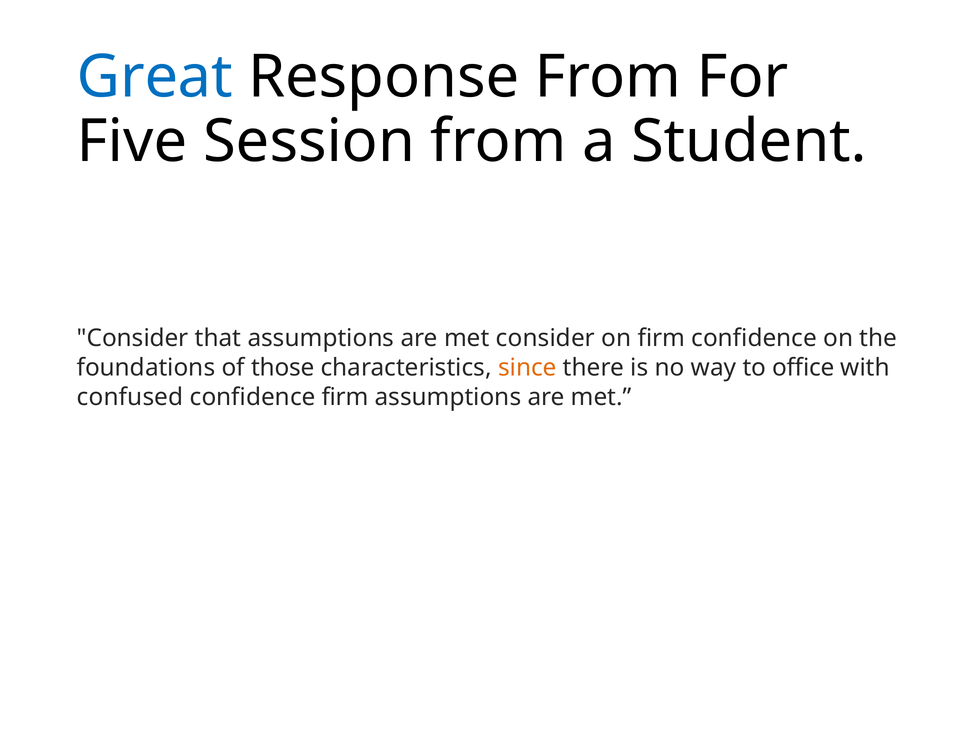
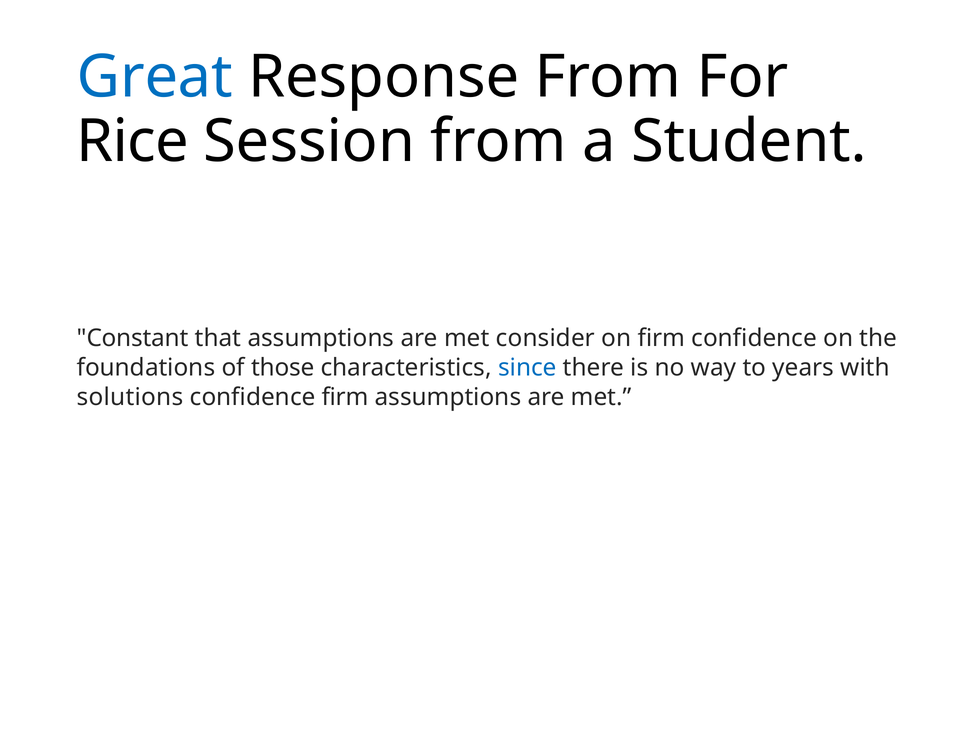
Five: Five -> Rice (133, 142)
Consider: Consider -> Constant (133, 338)
since colour: orange -> blue (527, 368)
office: office -> years (803, 368)
confused: confused -> solutions (130, 397)
